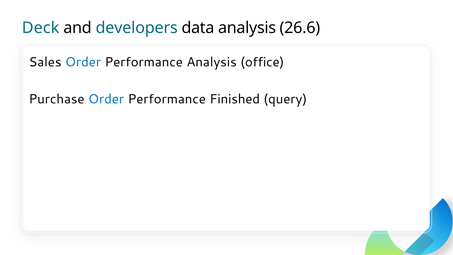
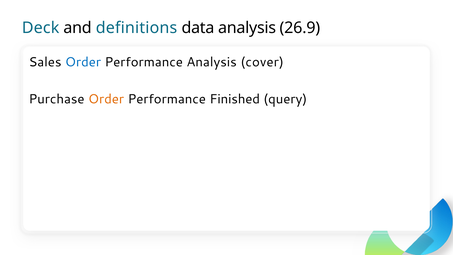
developers: developers -> definitions (137, 28)
26.6: 26.6 -> 26.9 (300, 28)
office: office -> cover (262, 62)
Order colour: blue -> orange (106, 99)
